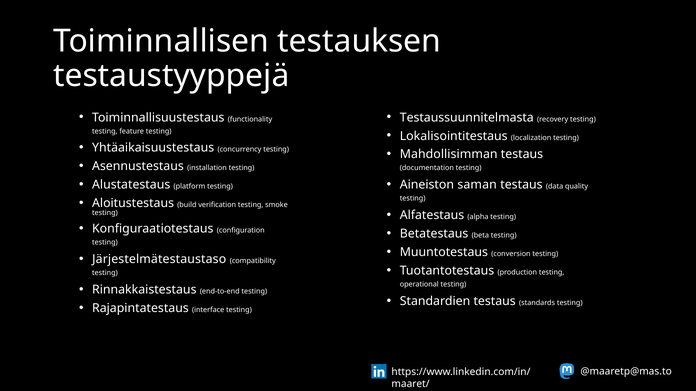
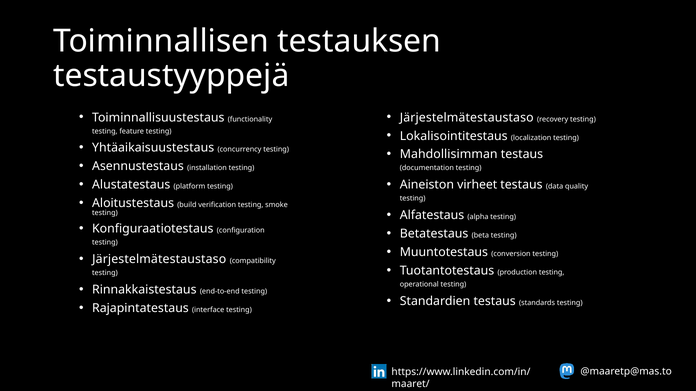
Testaussuunnitelmasta: Testaussuunnitelmasta -> Järjestelmätestaustaso (467, 118)
saman: saman -> virheet (477, 185)
